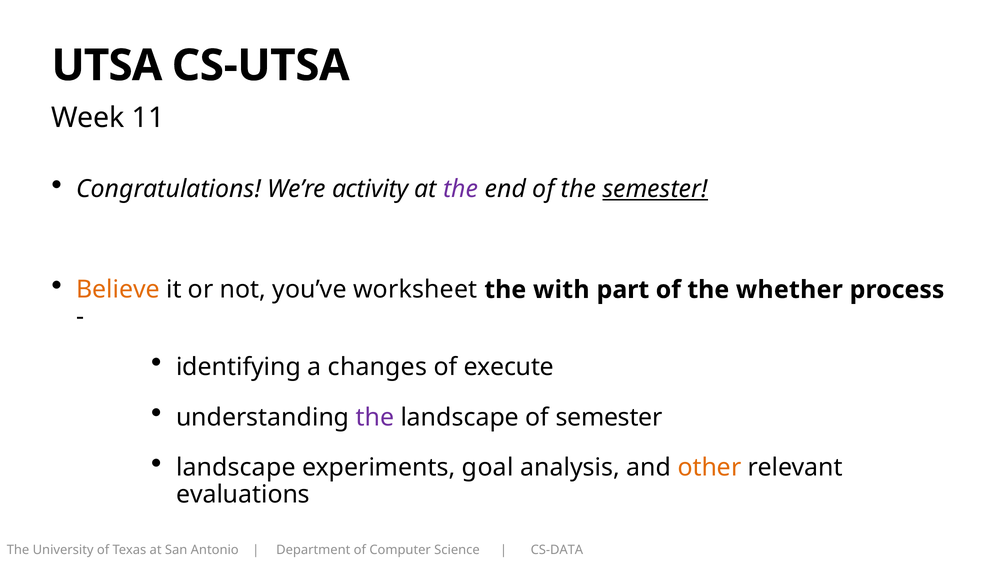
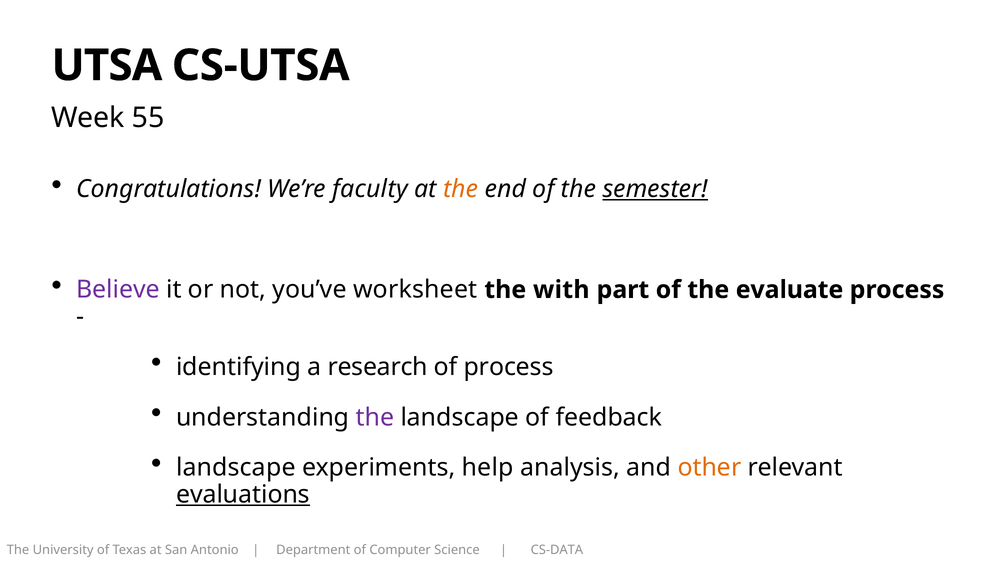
11: 11 -> 55 (148, 118)
activity: activity -> faculty (370, 189)
the colour: purple -> orange (461, 189)
Believe colour: orange -> purple (118, 290)
whether: whether -> evaluate (789, 290)
changes: changes -> research (378, 367)
of execute: execute -> process (509, 367)
of semester: semester -> feedback (609, 417)
goal: goal -> help (488, 467)
evaluations underline: none -> present (243, 494)
